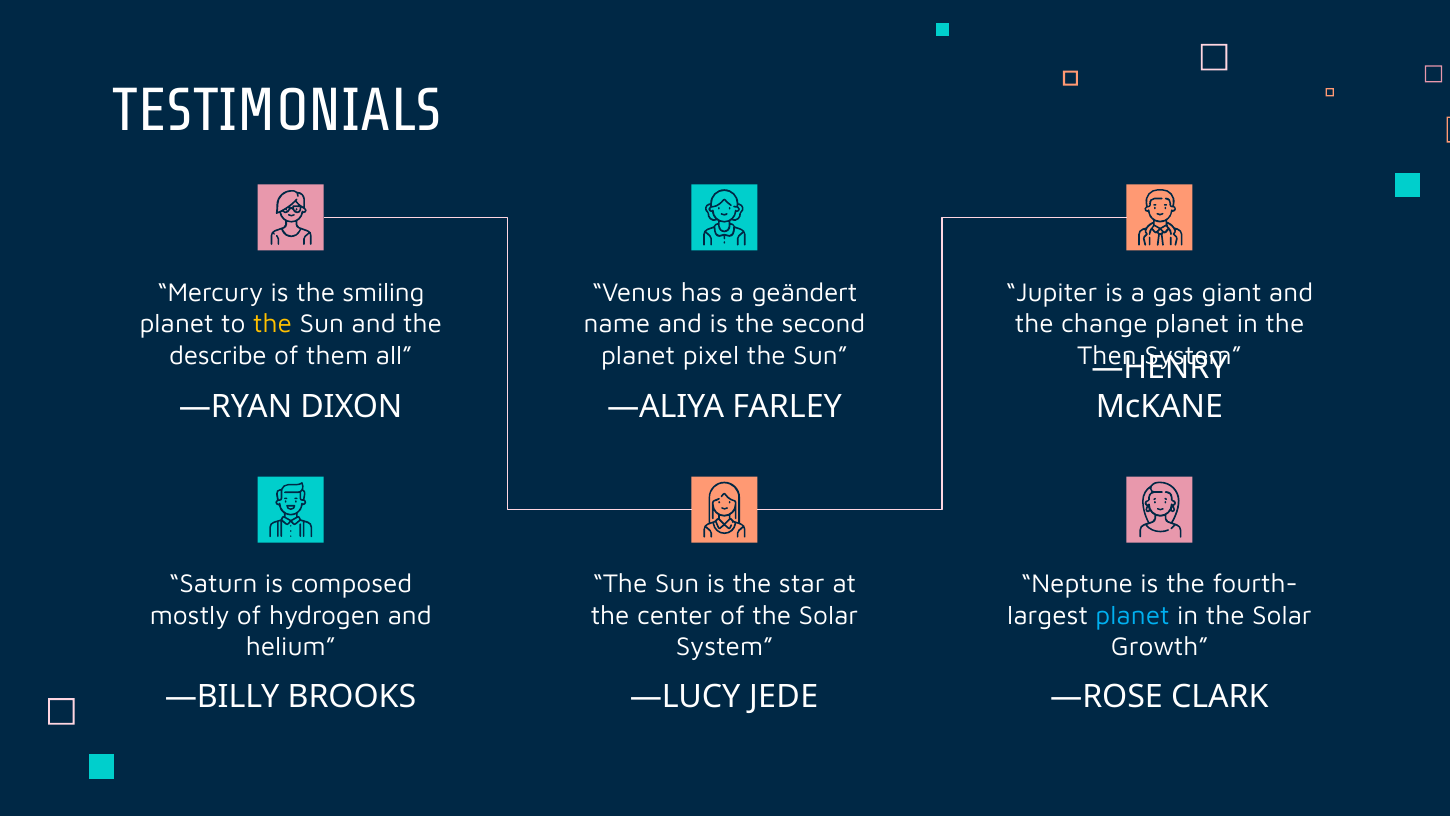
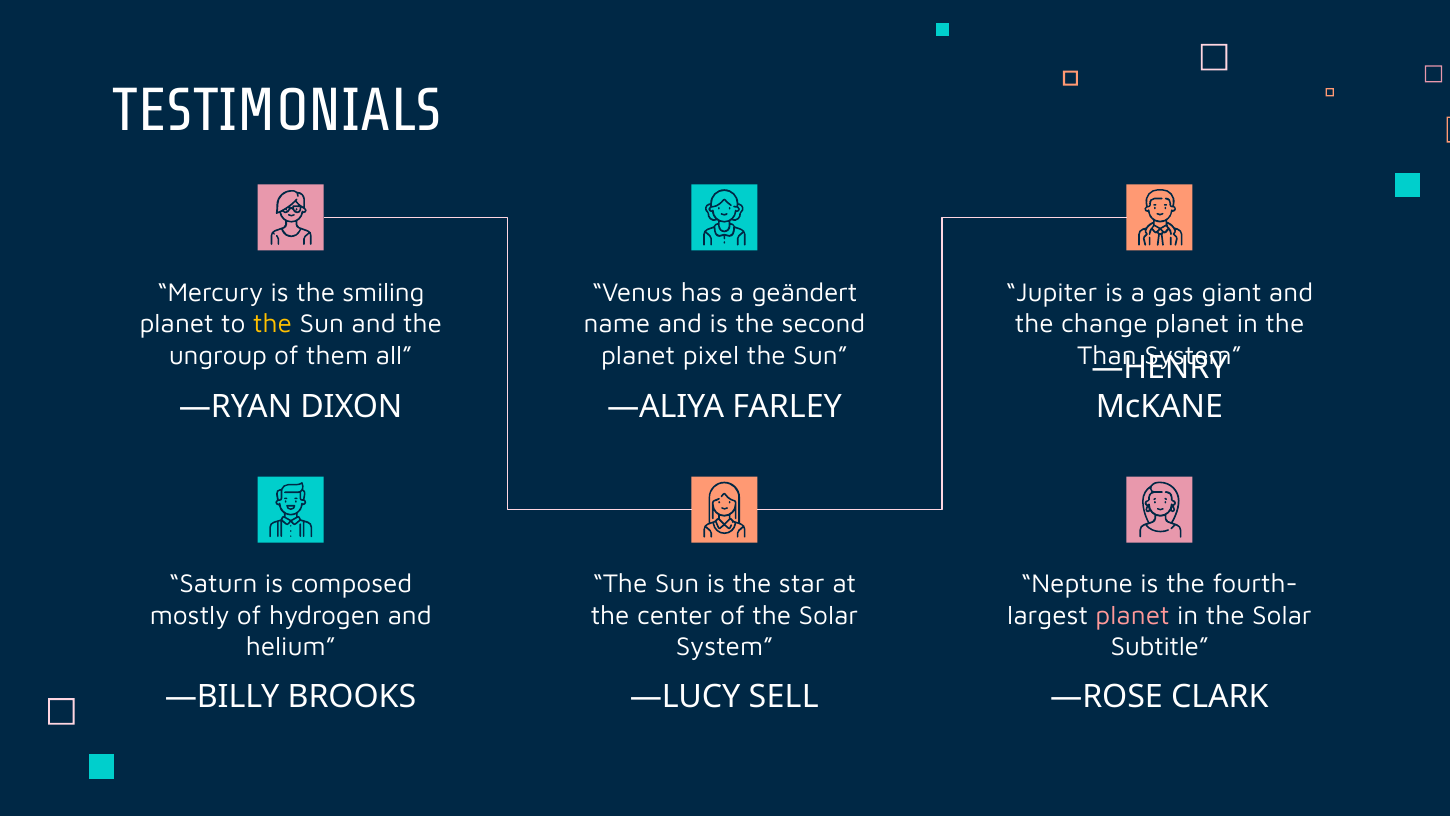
describe: describe -> ungroup (218, 356)
Then: Then -> Than (1107, 356)
planet colour: light blue -> pink (1133, 615)
Growth: Growth -> Subtitle (1160, 647)
JEDE: JEDE -> SELL (784, 697)
